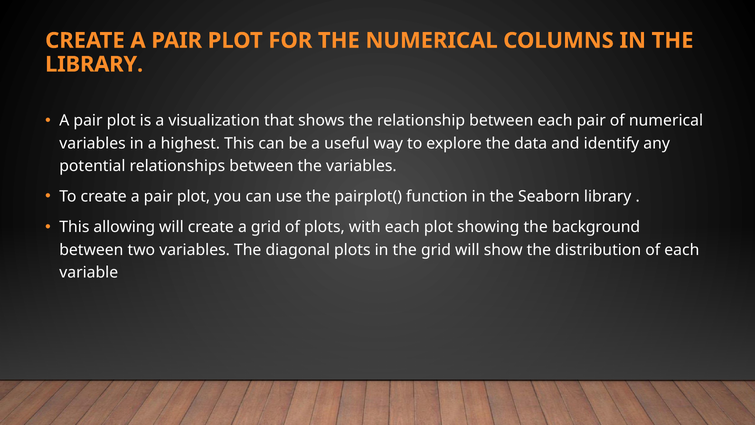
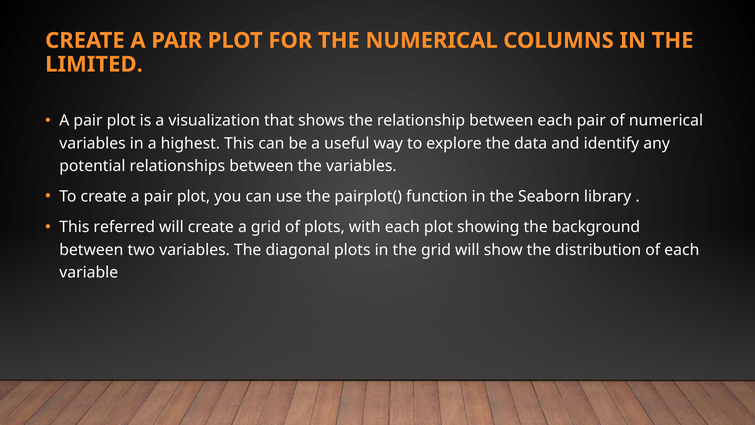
LIBRARY: LIBRARY -> LIMITED (94, 64)
allowing: allowing -> referred (124, 227)
